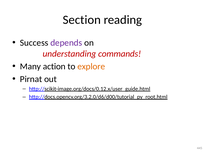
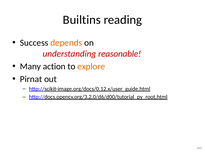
Section: Section -> Builtins (82, 20)
depends colour: purple -> orange (66, 43)
commands: commands -> reasonable (120, 54)
